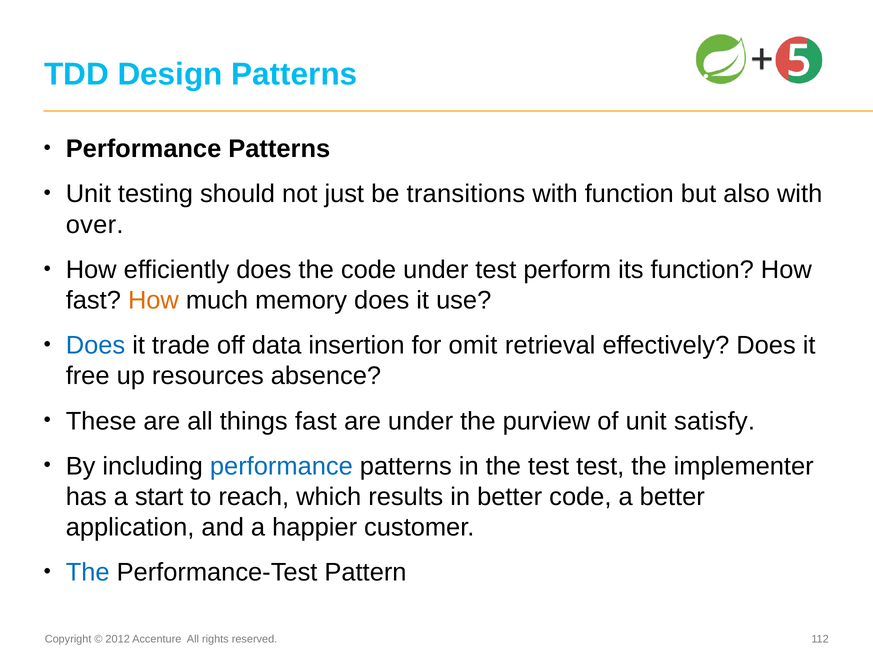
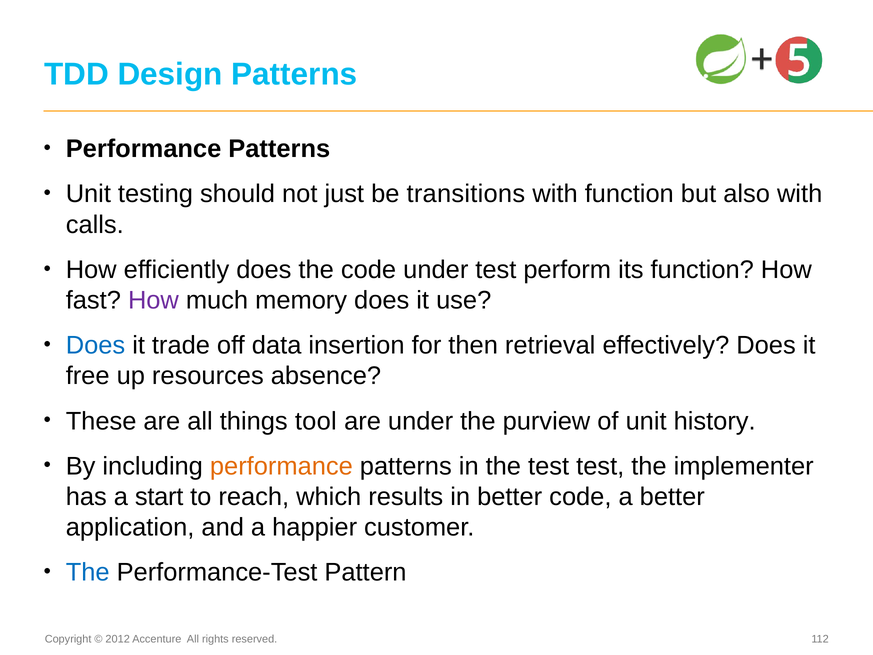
over: over -> calls (95, 225)
How colour: orange -> purple (153, 300)
omit: omit -> then (473, 345)
things fast: fast -> tool (316, 421)
satisfy: satisfy -> history (715, 421)
performance colour: blue -> orange (281, 466)
